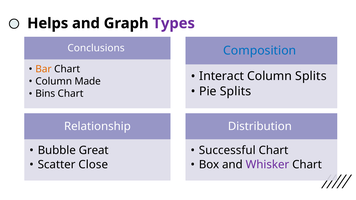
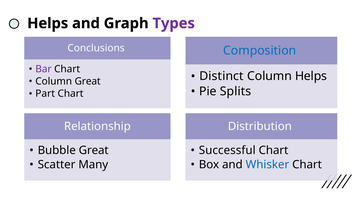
Bar colour: orange -> purple (43, 69)
Interact: Interact -> Distinct (222, 76)
Column Splits: Splits -> Helps (311, 76)
Column Made: Made -> Great (88, 81)
Bins: Bins -> Part (45, 94)
Close: Close -> Many (93, 165)
Whisker colour: purple -> blue (267, 165)
